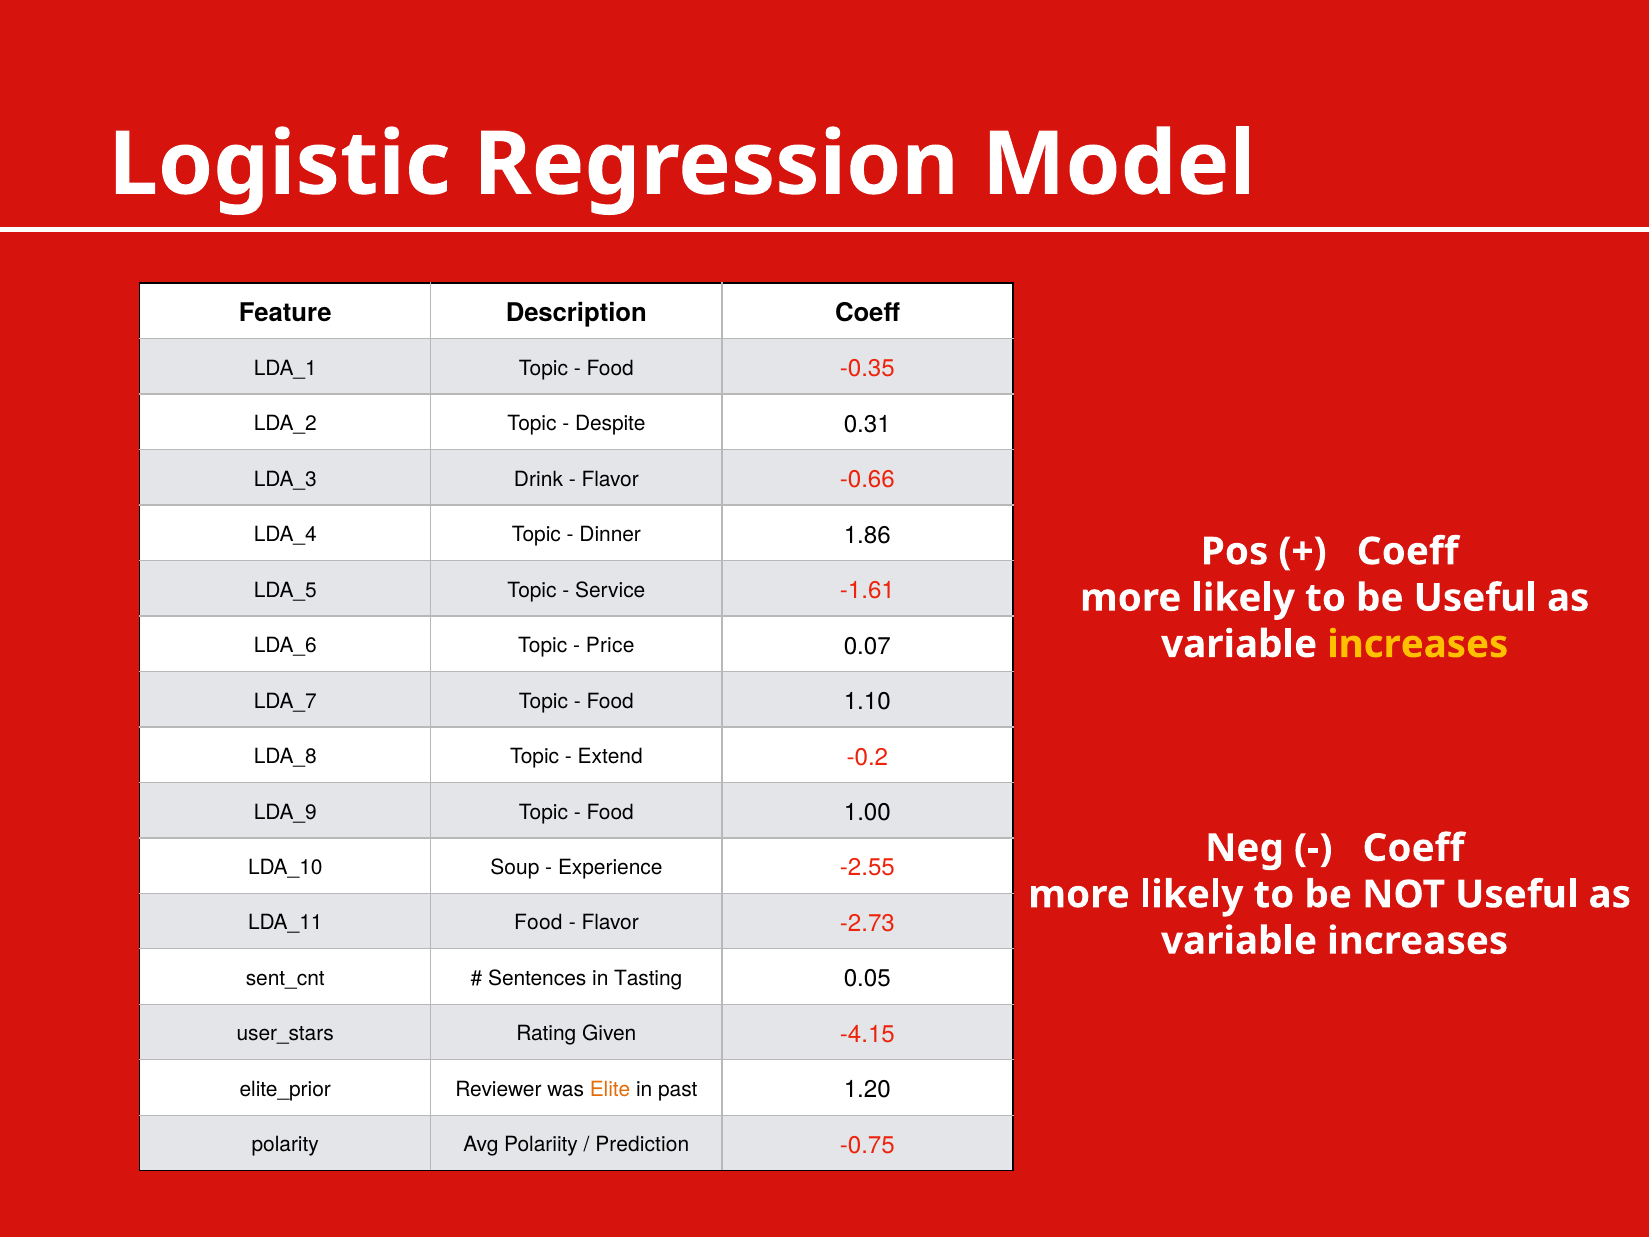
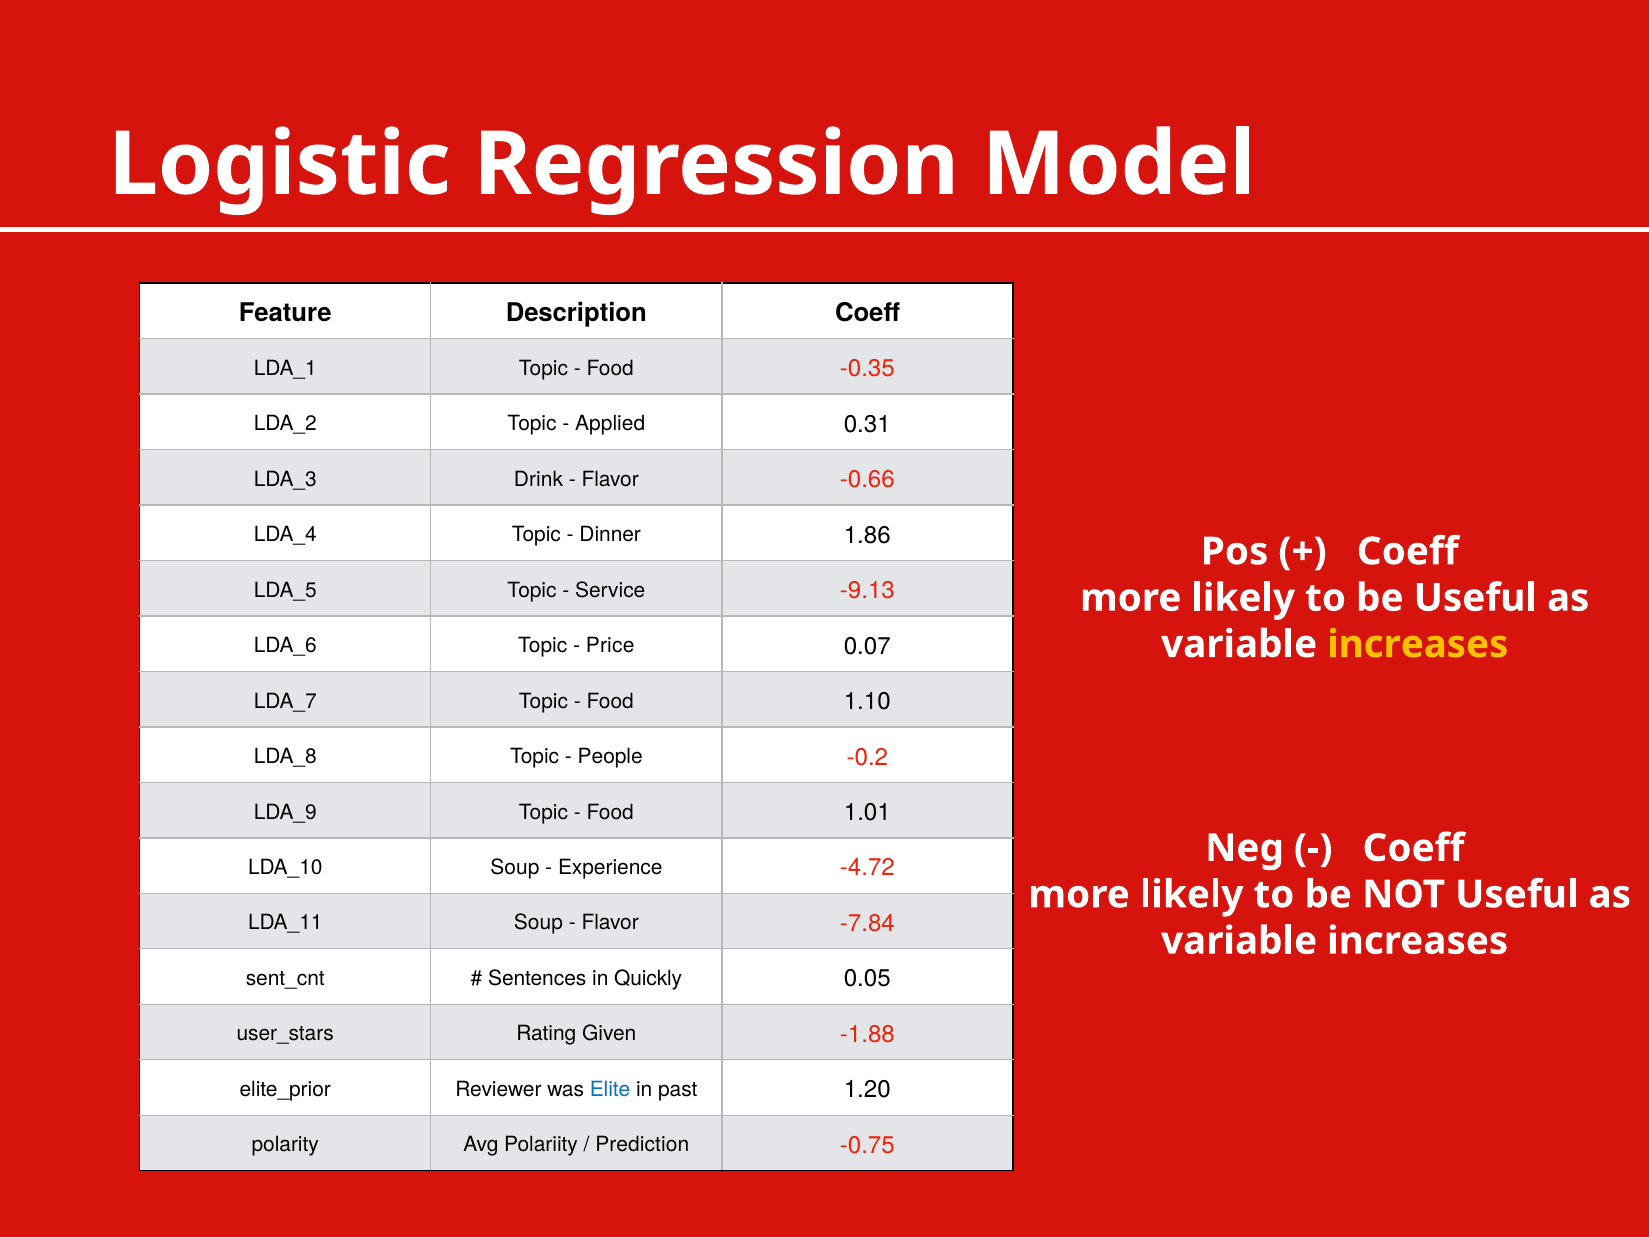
Despite: Despite -> Applied (610, 424)
-1.61: -1.61 -> -9.13 (867, 591)
Extend: Extend -> People (610, 757)
1.00: 1.00 -> 1.01 (867, 812)
-2.55: -2.55 -> -4.72 (867, 868)
Food: Food -> Soup (538, 923)
-2.73: -2.73 -> -7.84 (867, 923)
Tasting: Tasting -> Quickly (648, 978)
-4.15: -4.15 -> -1.88 (867, 1034)
Elite colour: orange -> blue (610, 1089)
